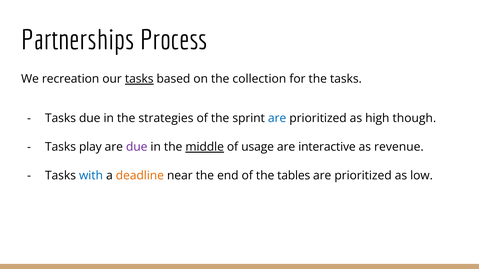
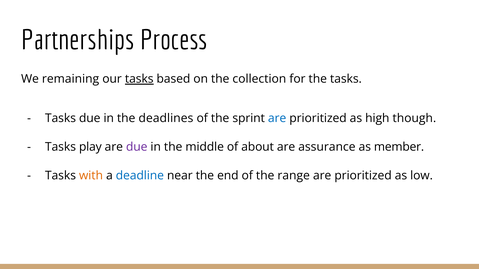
recreation: recreation -> remaining (71, 79)
strategies: strategies -> deadlines (166, 119)
middle underline: present -> none (205, 147)
usage: usage -> about (258, 147)
interactive: interactive -> assurance (327, 147)
revenue: revenue -> member (399, 147)
with colour: blue -> orange (91, 176)
deadline colour: orange -> blue (140, 176)
tables: tables -> range (294, 176)
